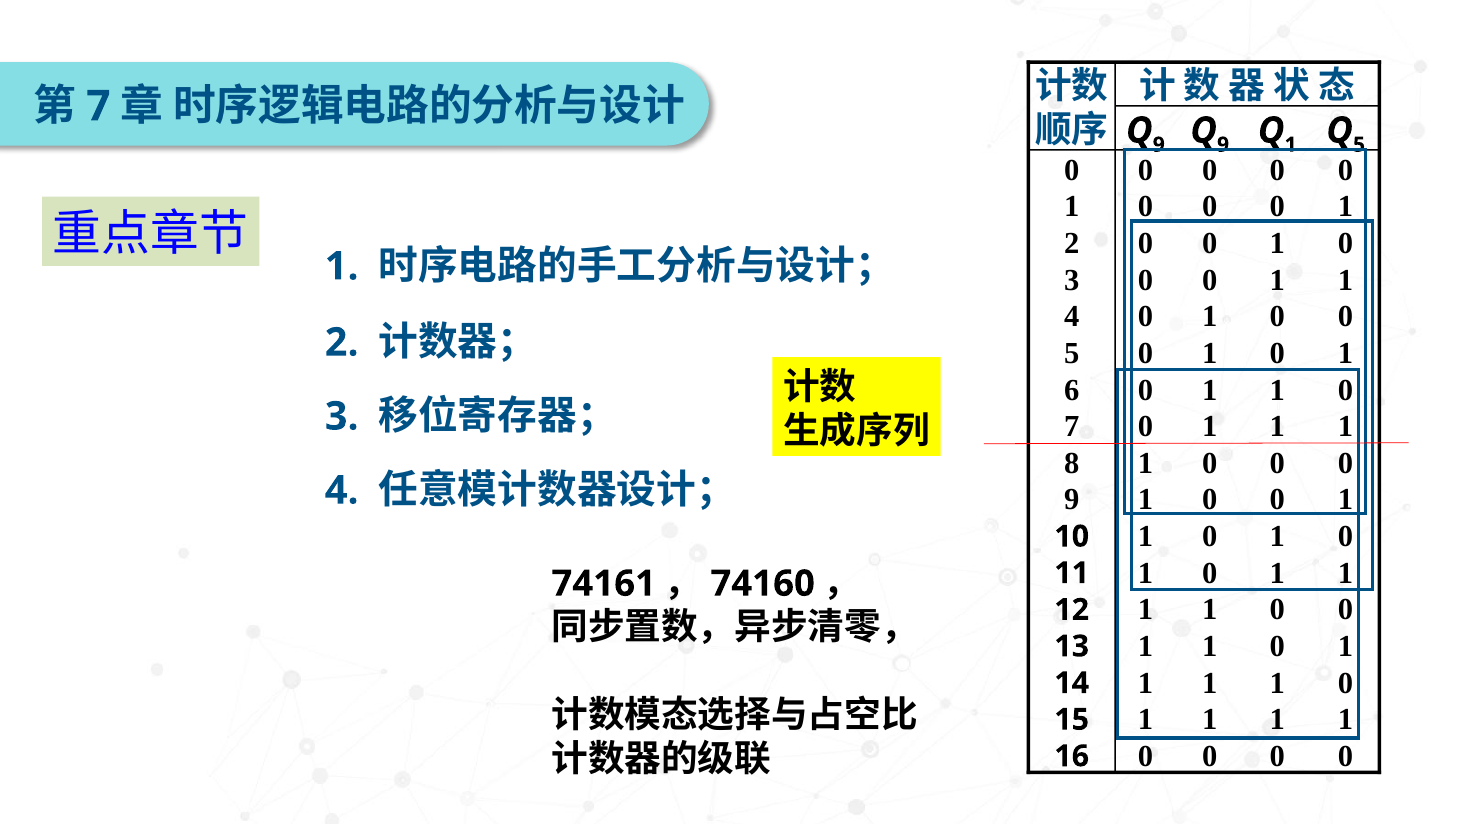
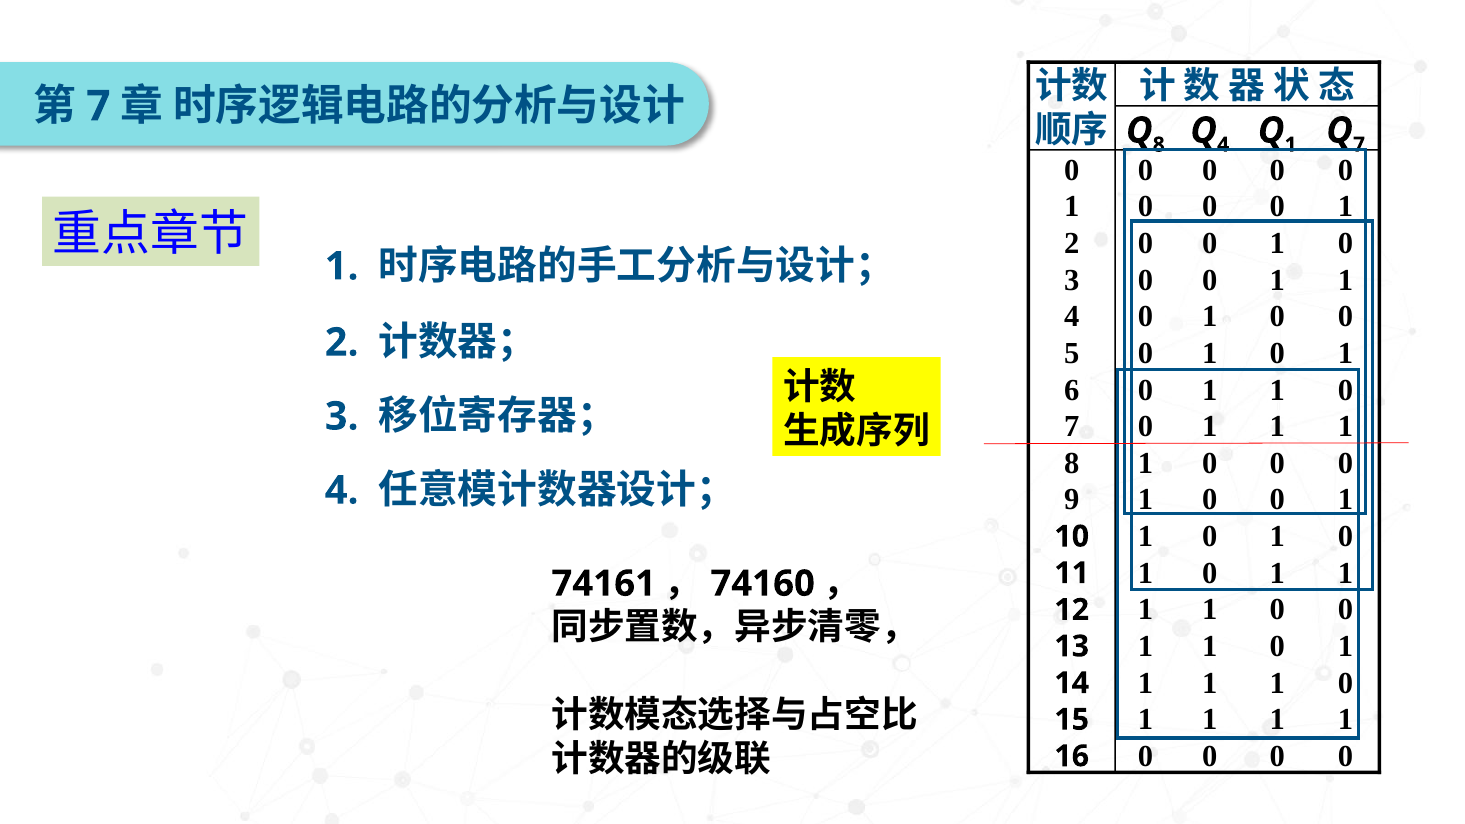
9: 9 -> 8 (1159, 145)
9: 9 -> 4 (1223, 145)
5: 5 -> 7 (1359, 145)
